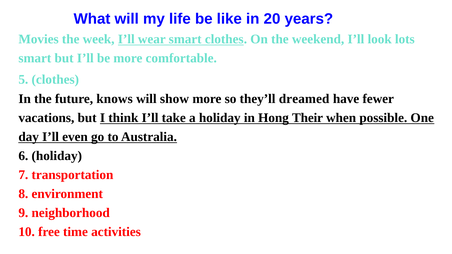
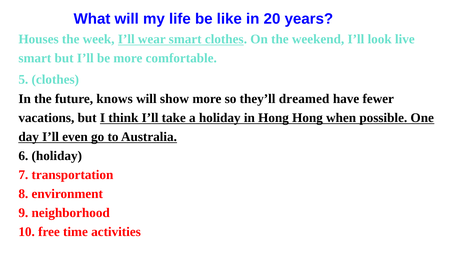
Movies: Movies -> Houses (39, 39)
lots: lots -> live (405, 39)
Hong Their: Their -> Hong (307, 118)
